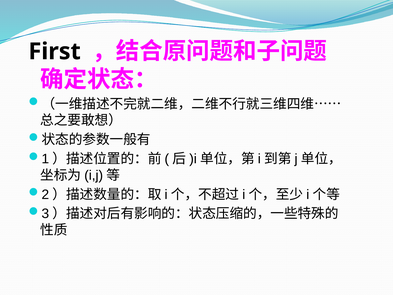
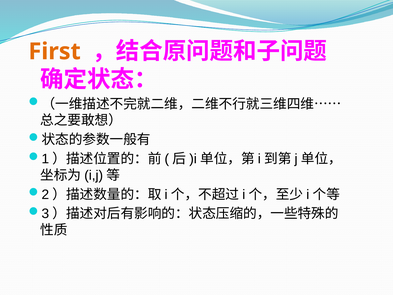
First colour: black -> orange (55, 51)
